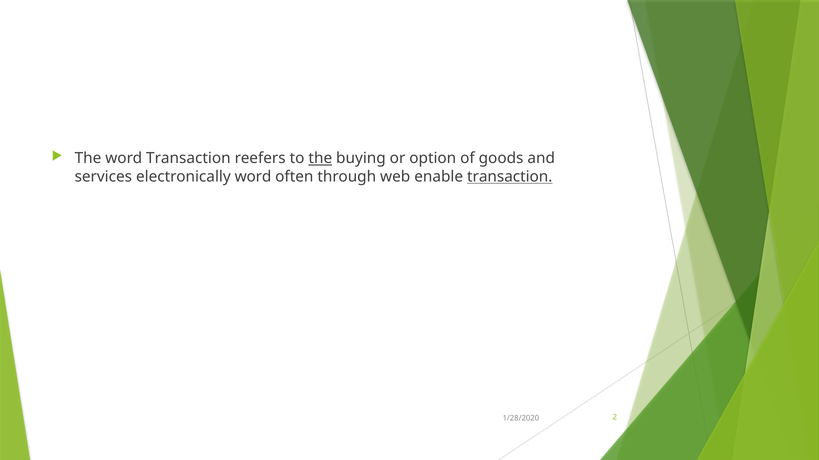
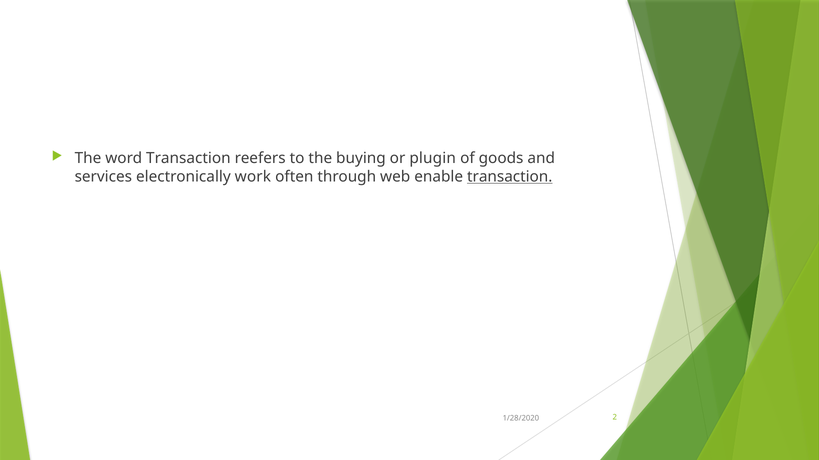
the underline: present -> none (320, 159)
option: option -> plugin (433, 159)
electronically word: word -> work (253, 177)
